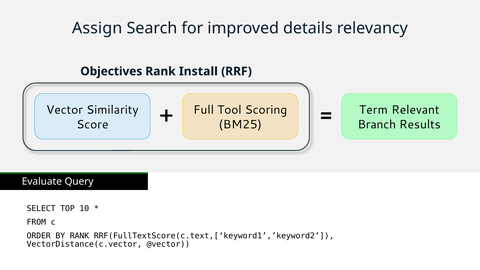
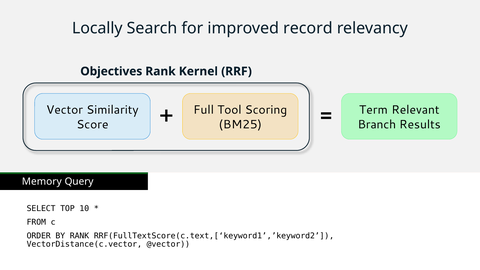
Assign: Assign -> Locally (97, 28)
details: details -> record (308, 28)
Install: Install -> Kernel (198, 71)
Evaluate: Evaluate -> Memory (42, 181)
